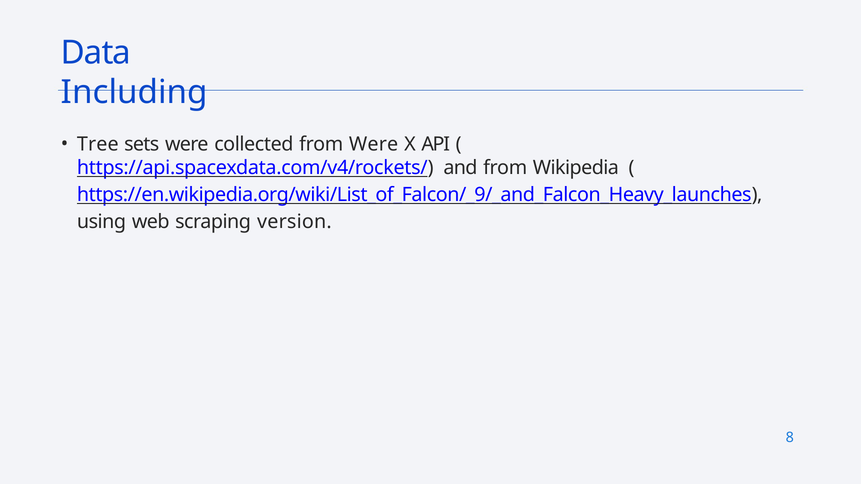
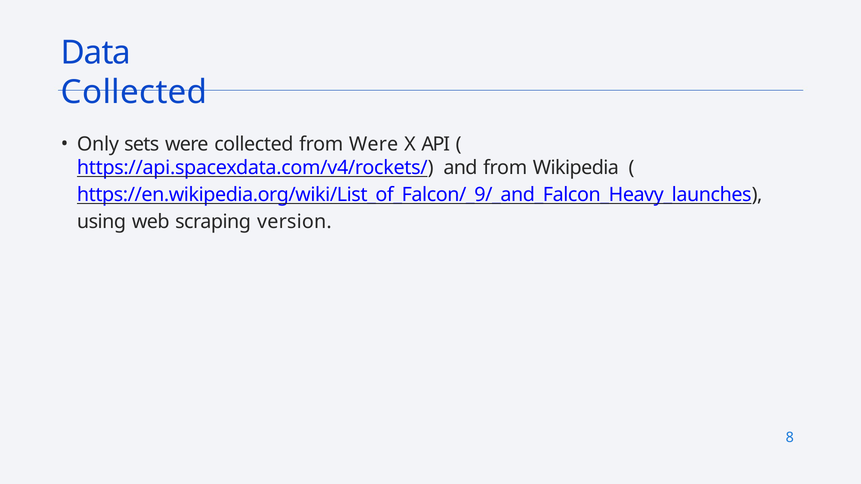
Including: Including -> Collected (134, 92)
Tree: Tree -> Only (98, 144)
